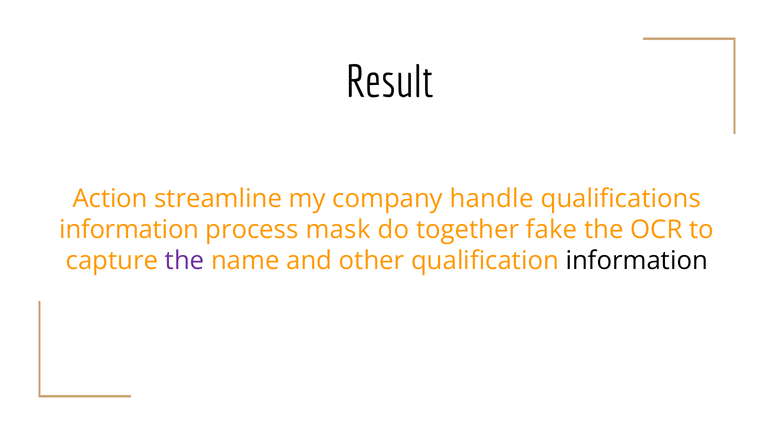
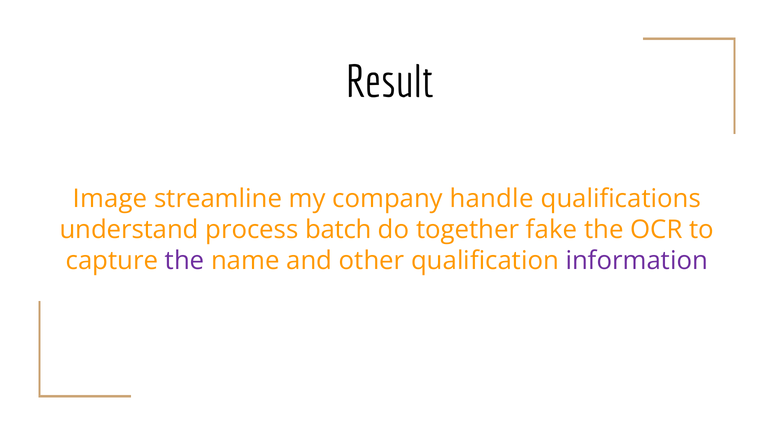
Action: Action -> Image (110, 199)
information: information -> understand (129, 230)
mask: mask -> batch (338, 230)
information colour: black -> purple (637, 261)
